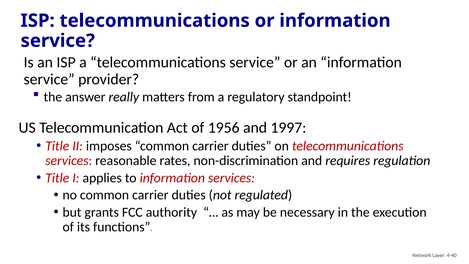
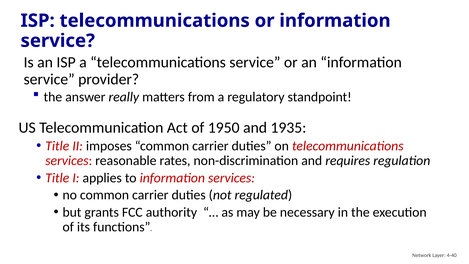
1956: 1956 -> 1950 (224, 128)
1997: 1997 -> 1935 (288, 128)
